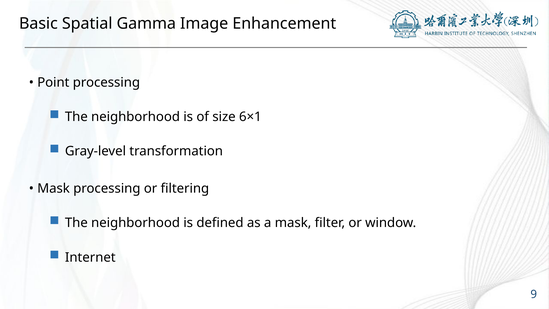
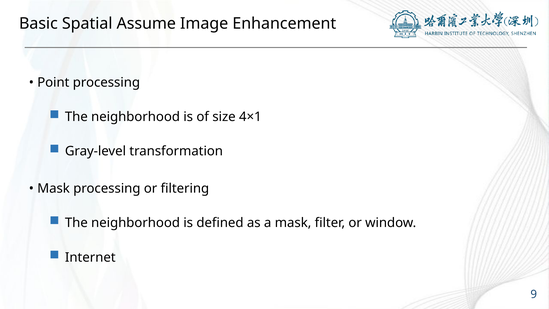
Gamma: Gamma -> Assume (146, 24)
6×1: 6×1 -> 4×1 (250, 117)
